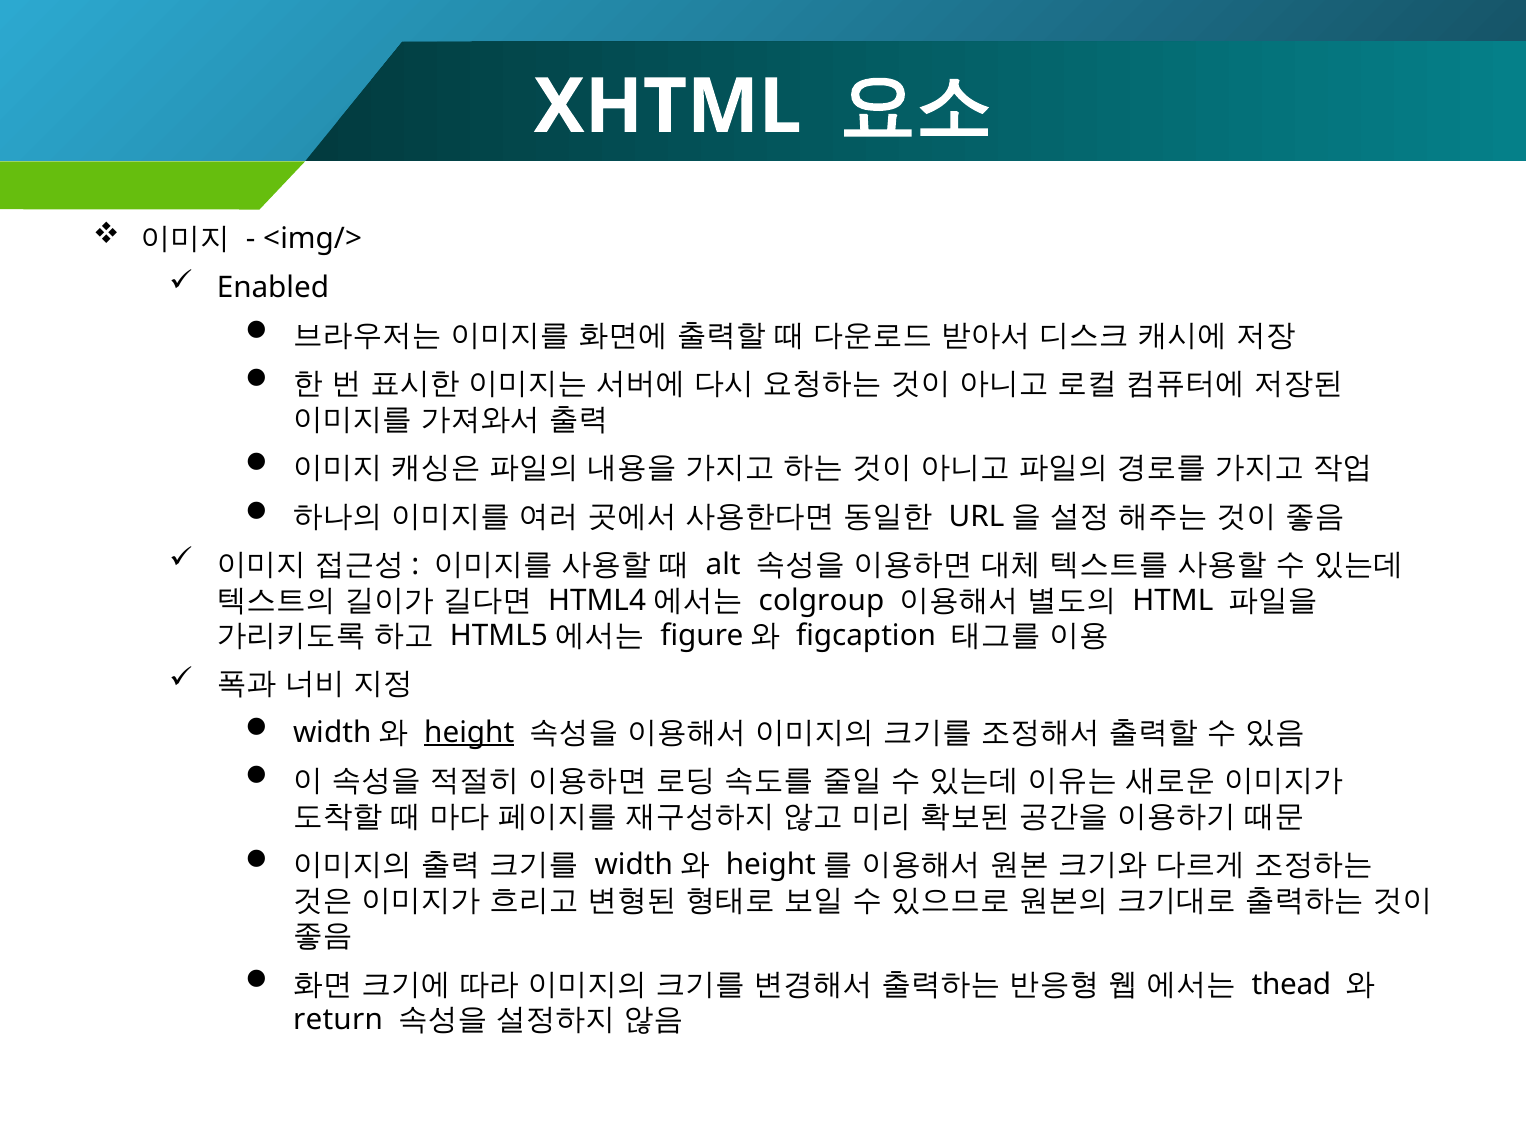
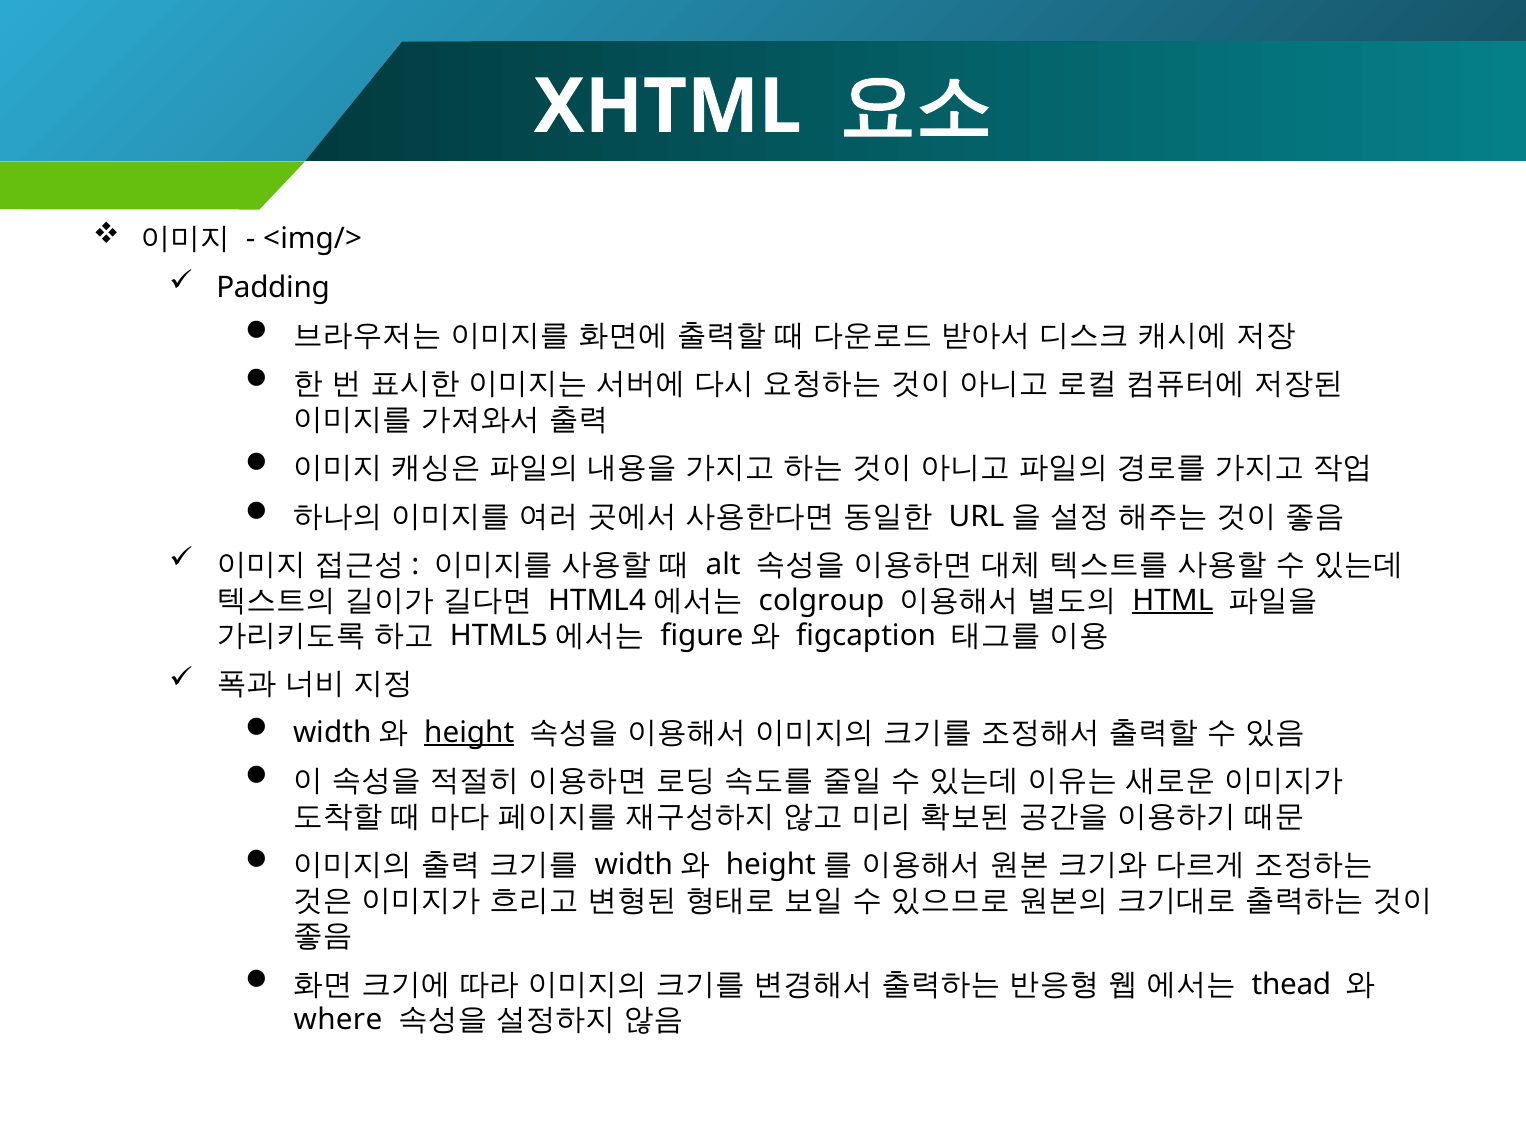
Enabled: Enabled -> Padding (273, 287)
HTML underline: none -> present (1173, 600)
return: return -> where (338, 1020)
